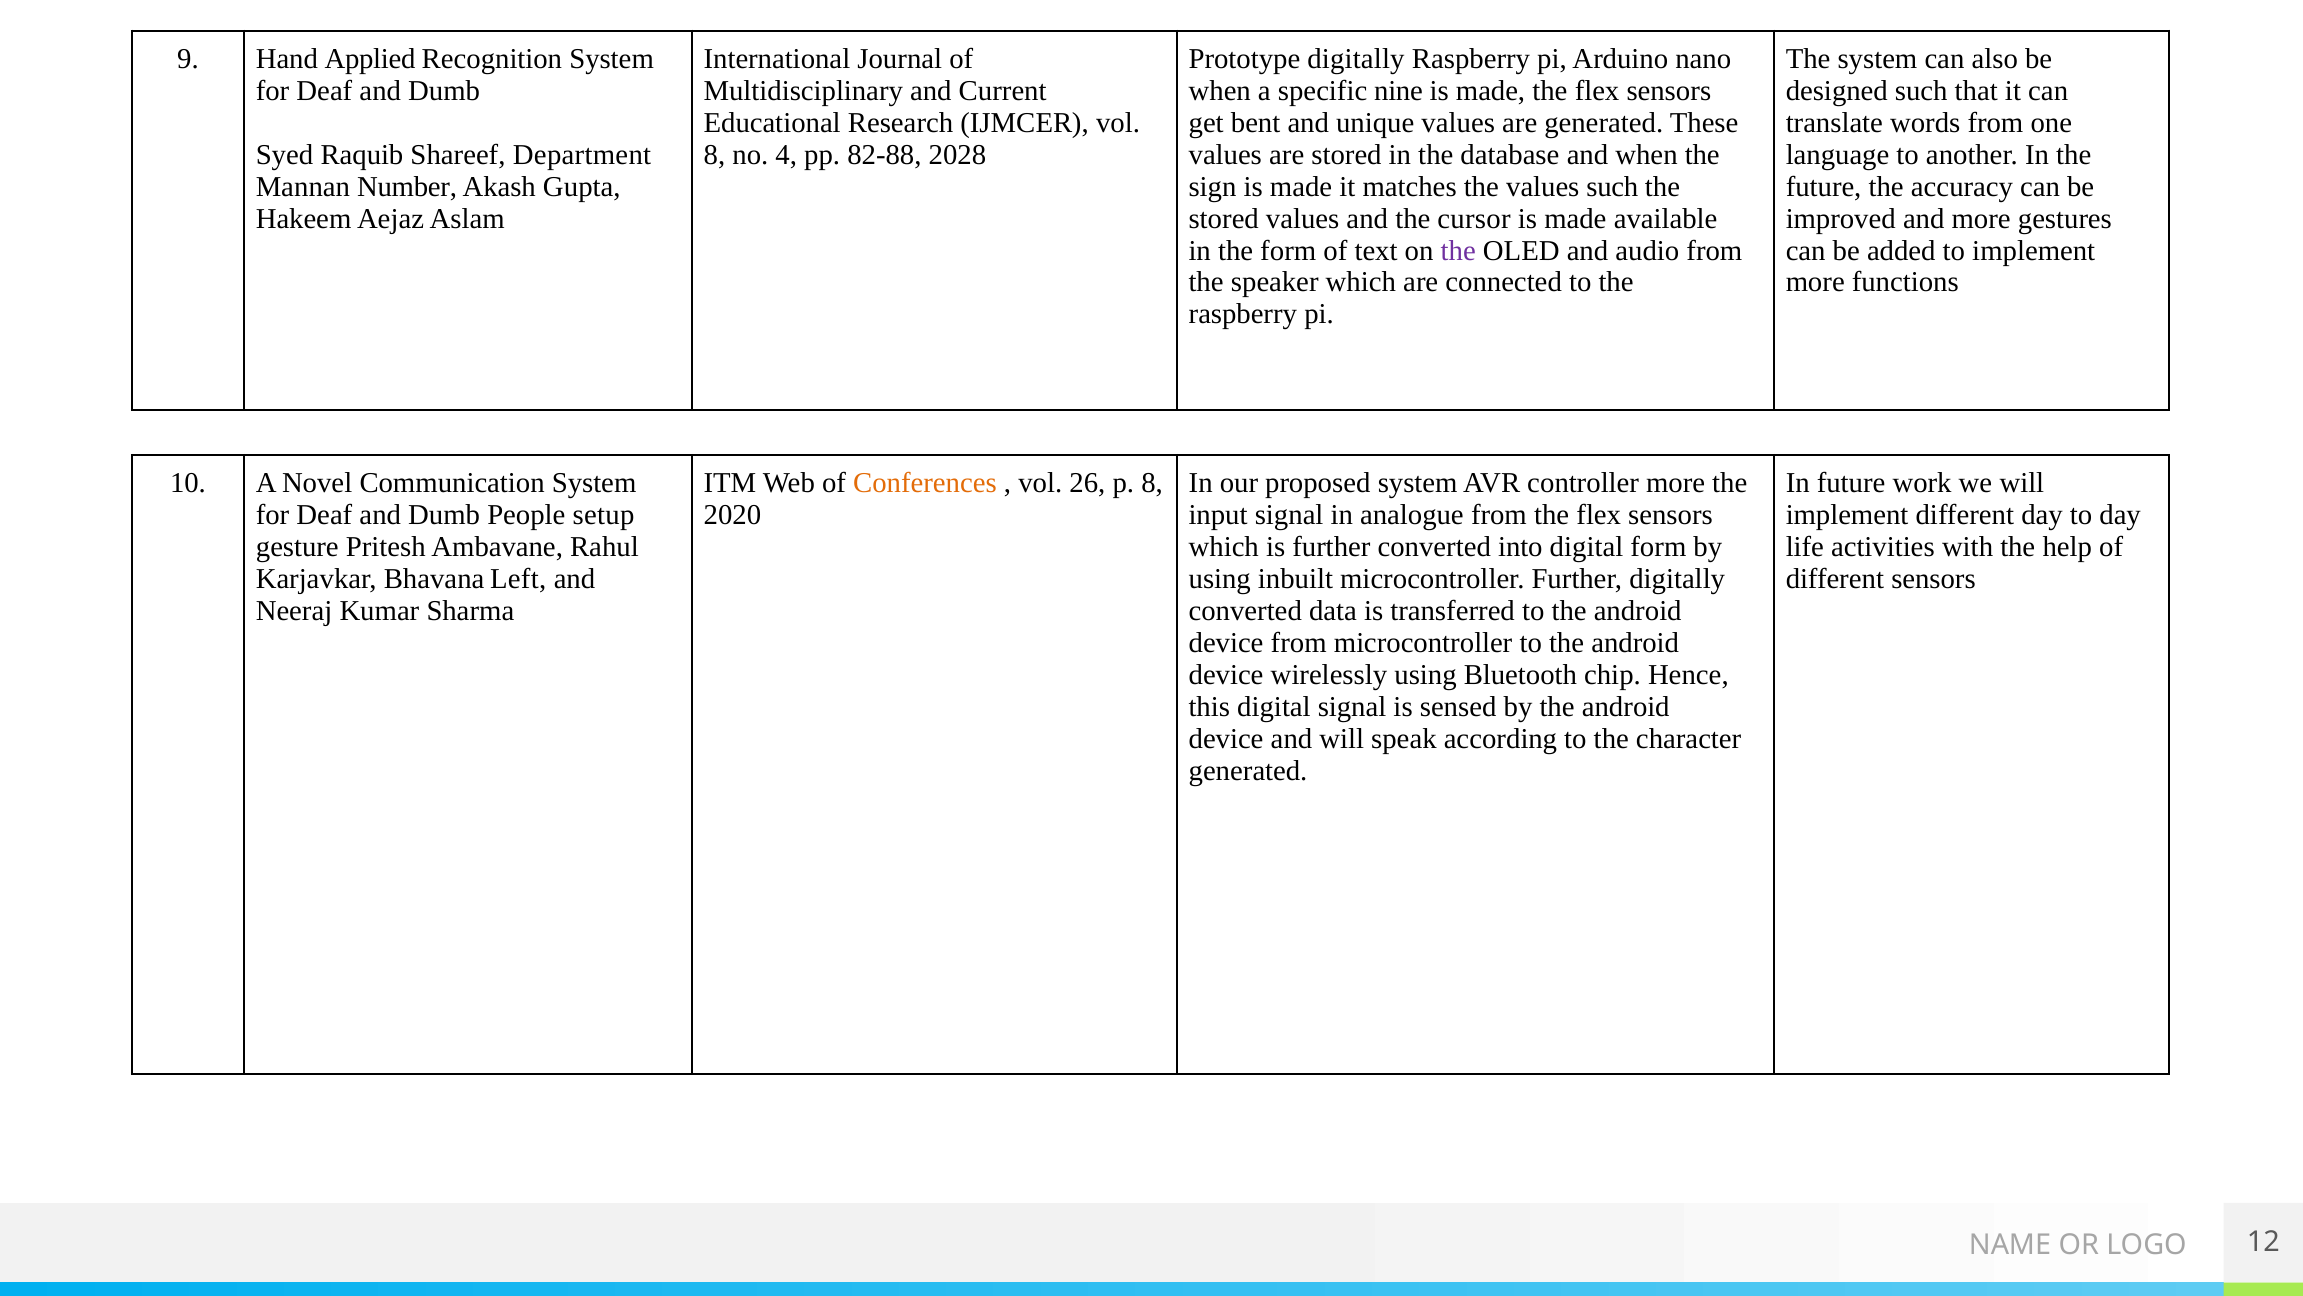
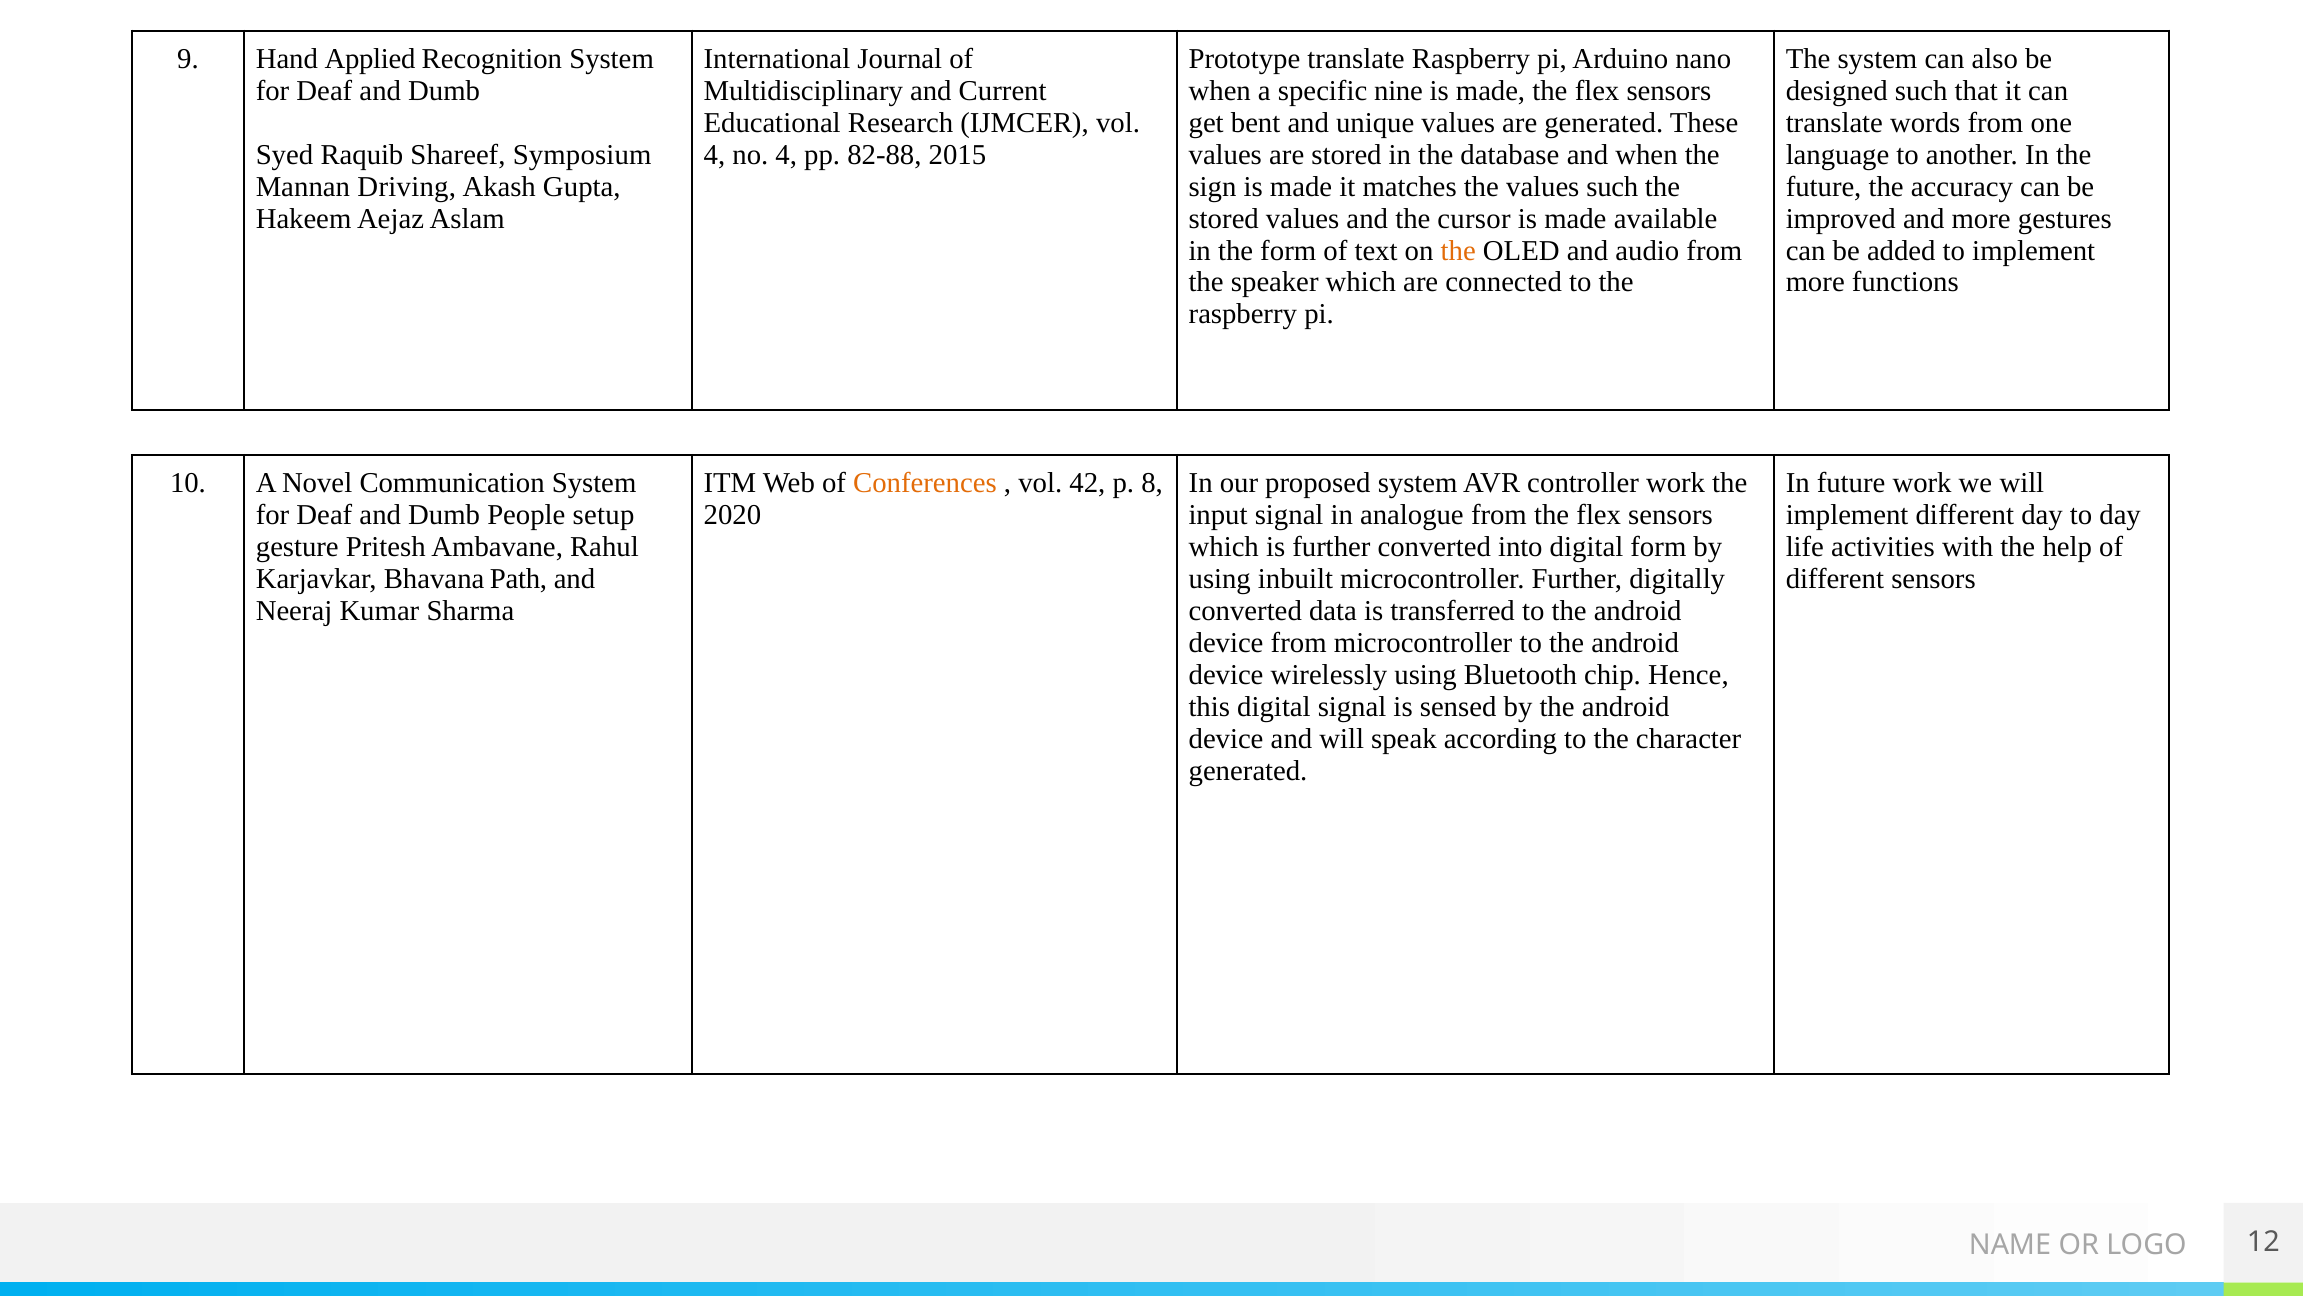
Prototype digitally: digitally -> translate (1356, 59)
Department: Department -> Symposium (582, 155)
8: 8 -> 4 (714, 155)
2028: 2028 -> 2015 (957, 155)
Number: Number -> Driving (407, 186)
the colour: purple -> orange (1458, 250)
26: 26 -> 42 (1087, 483)
controller more: more -> work (1676, 483)
Left: Left -> Path (519, 579)
